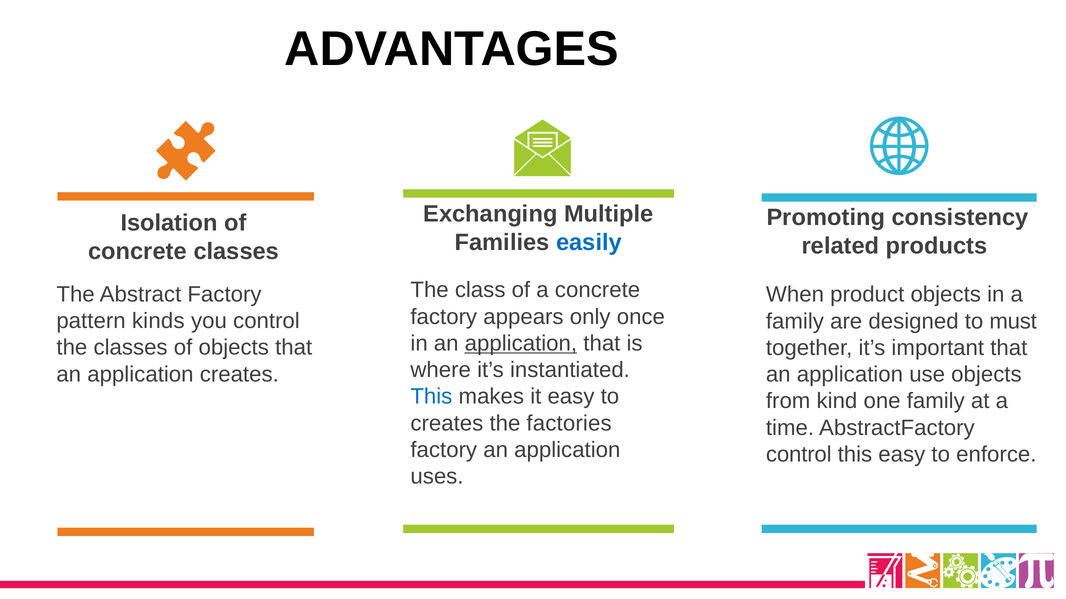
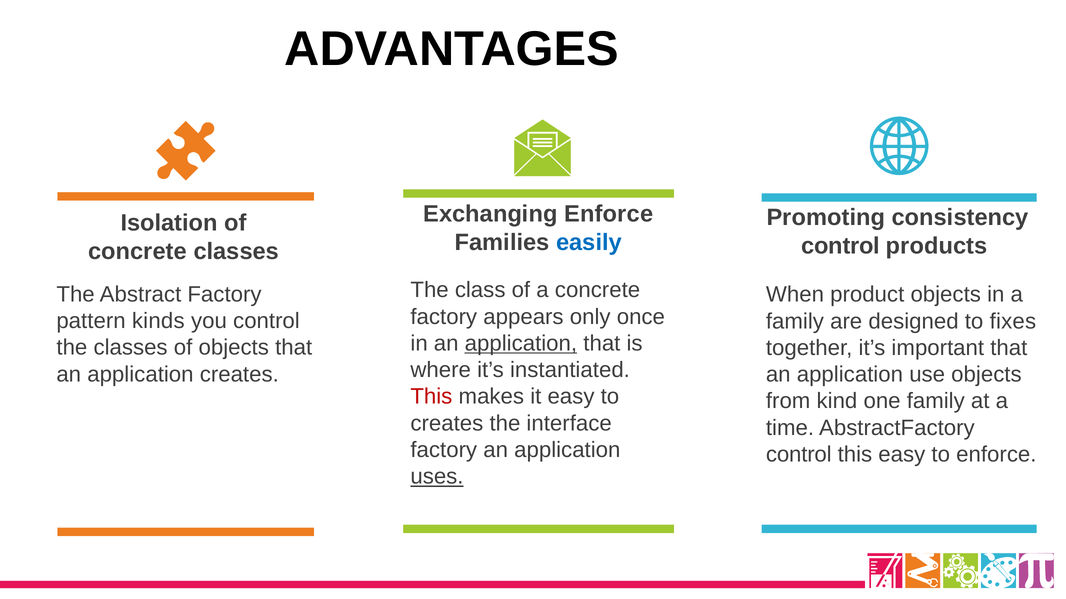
Exchanging Multiple: Multiple -> Enforce (609, 214)
related: related -> control (841, 246)
must: must -> fixes (1013, 322)
This colour: blue -> red (431, 397)
factories: factories -> interface (569, 424)
uses underline: none -> present (437, 477)
